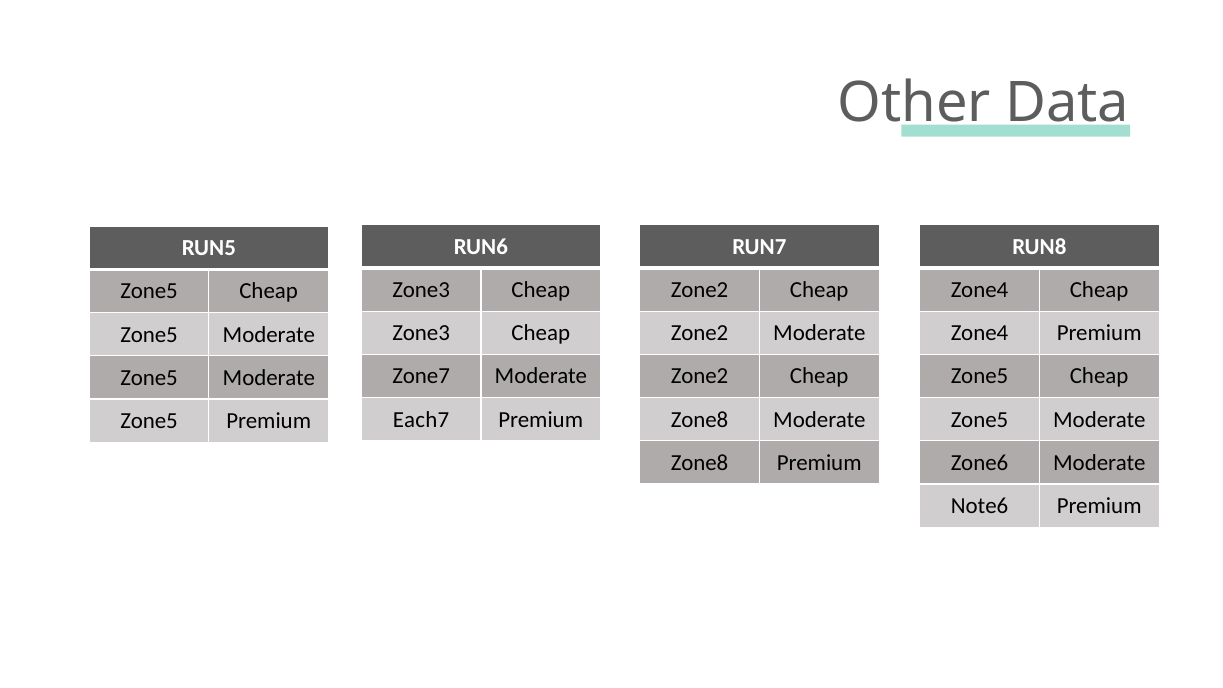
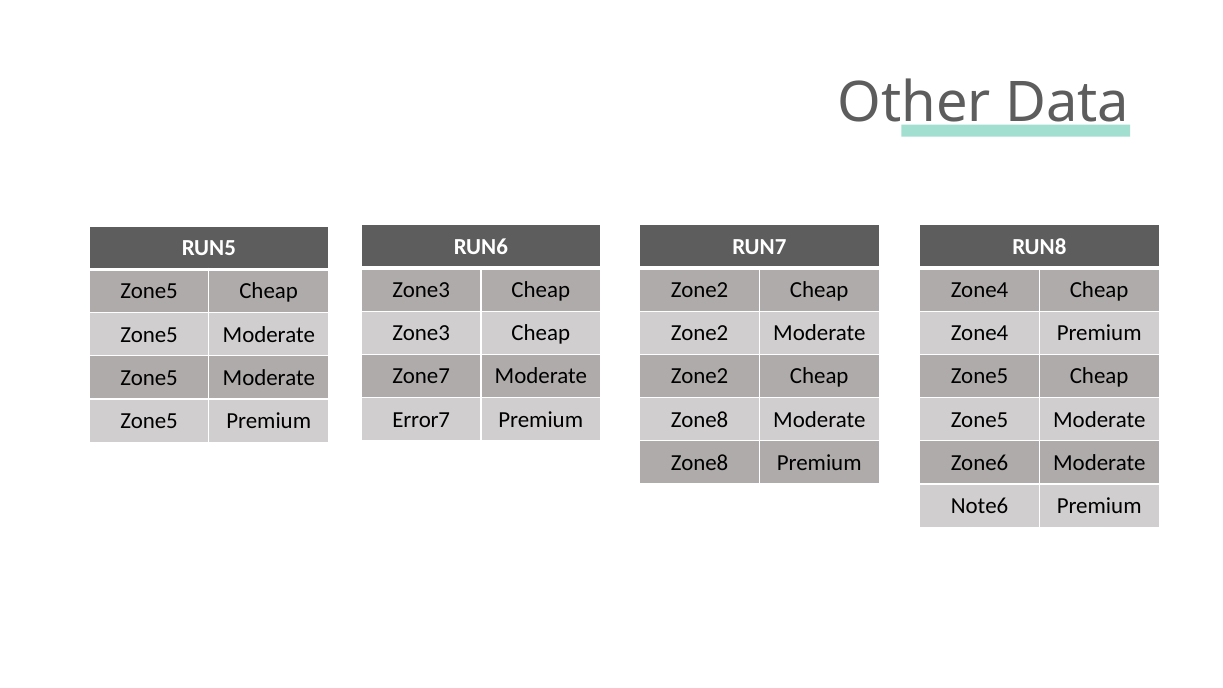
Each7: Each7 -> Error7 (421, 419)
